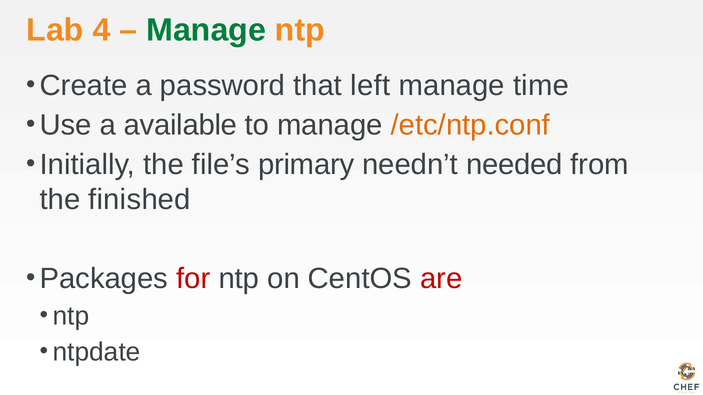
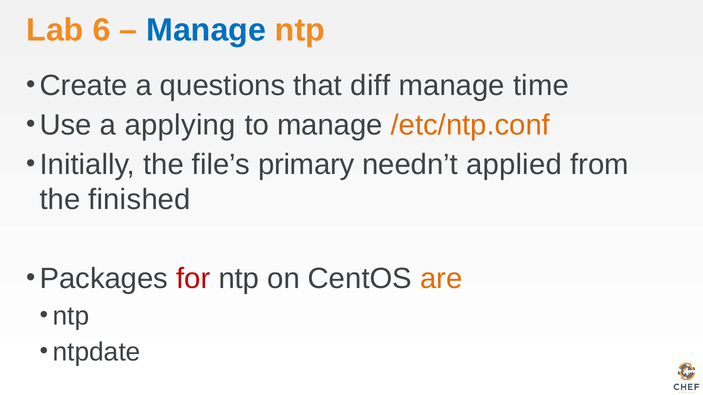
4: 4 -> 6 (101, 30)
Manage colour: green -> blue (206, 30)
password: password -> questions (223, 86)
left: left -> diff (370, 86)
available: available -> applying (180, 125)
needed: needed -> applied (514, 165)
are colour: red -> orange (441, 279)
